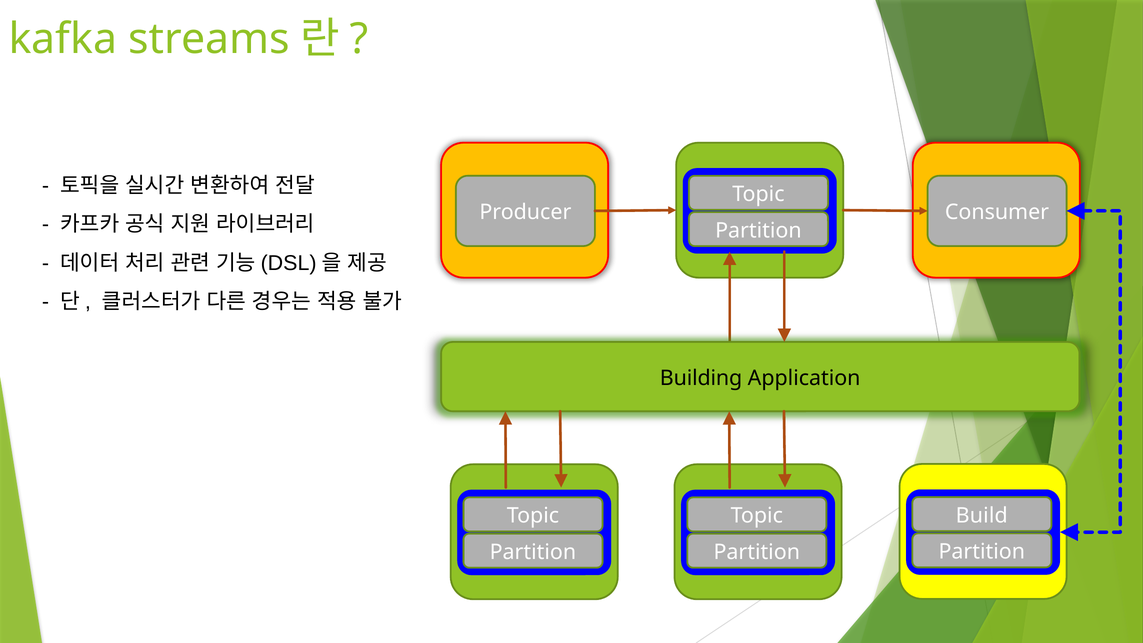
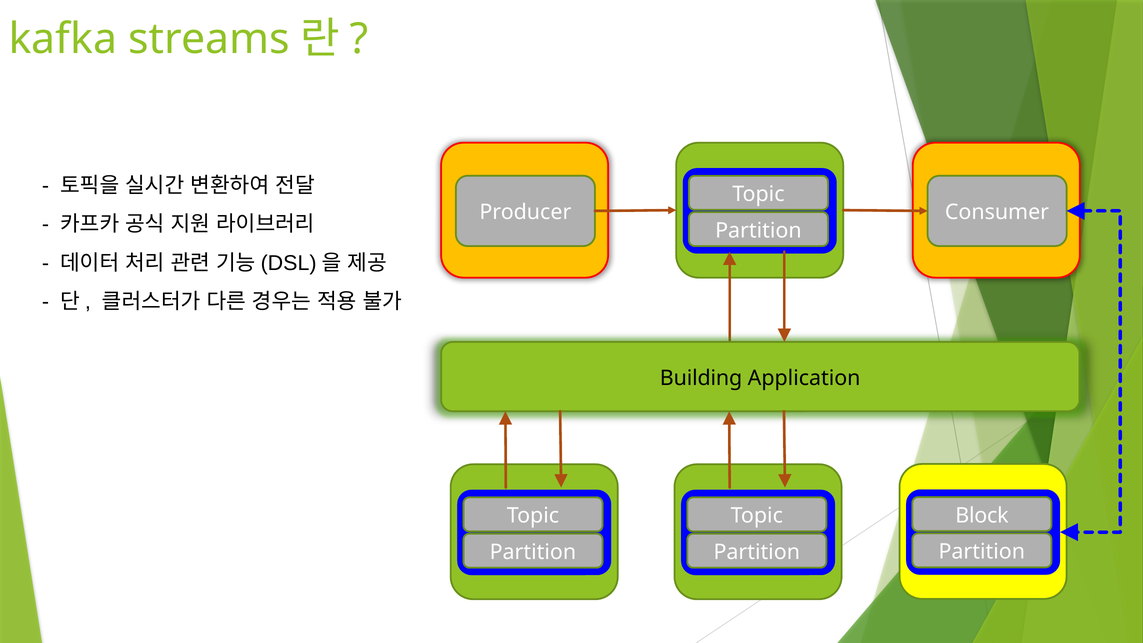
Build: Build -> Block (982, 516)
